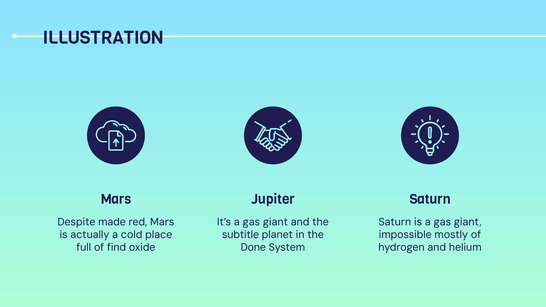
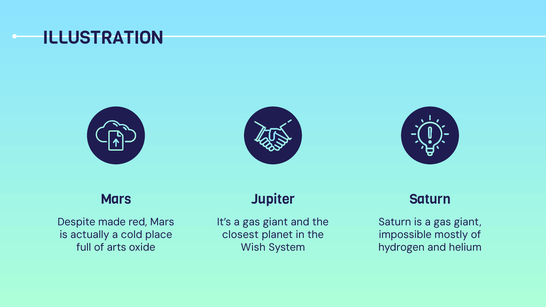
subtitle: subtitle -> closest (240, 235)
find: find -> arts (117, 248)
Done: Done -> Wish (253, 248)
